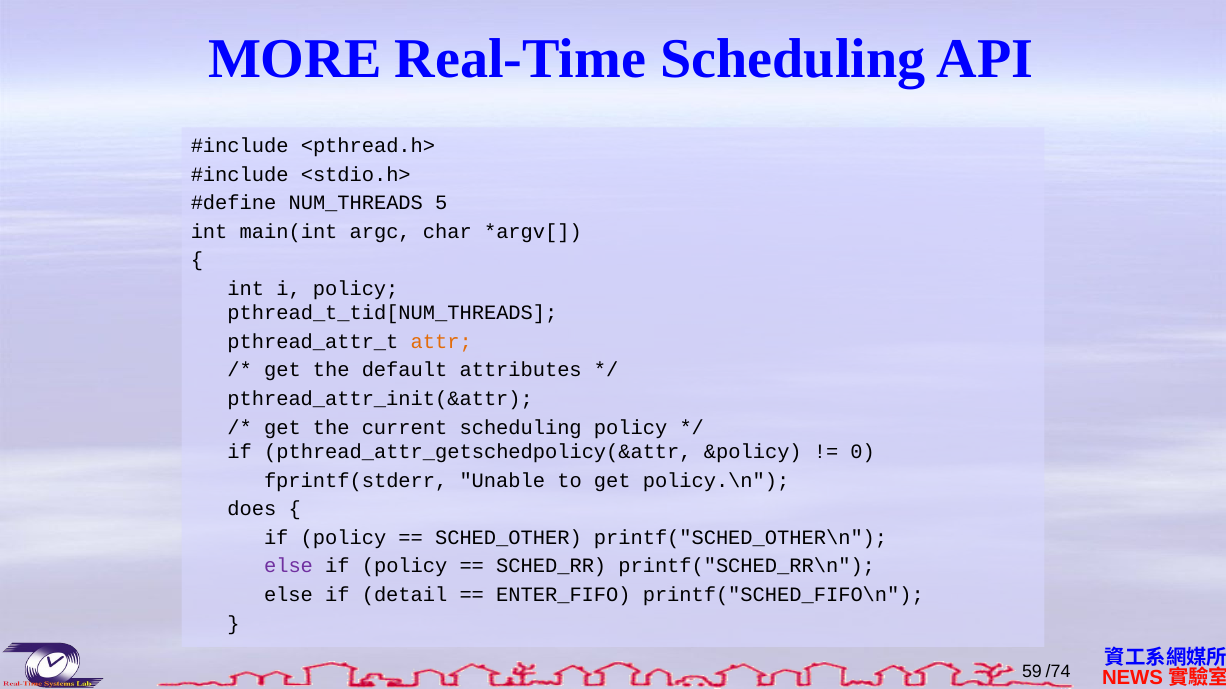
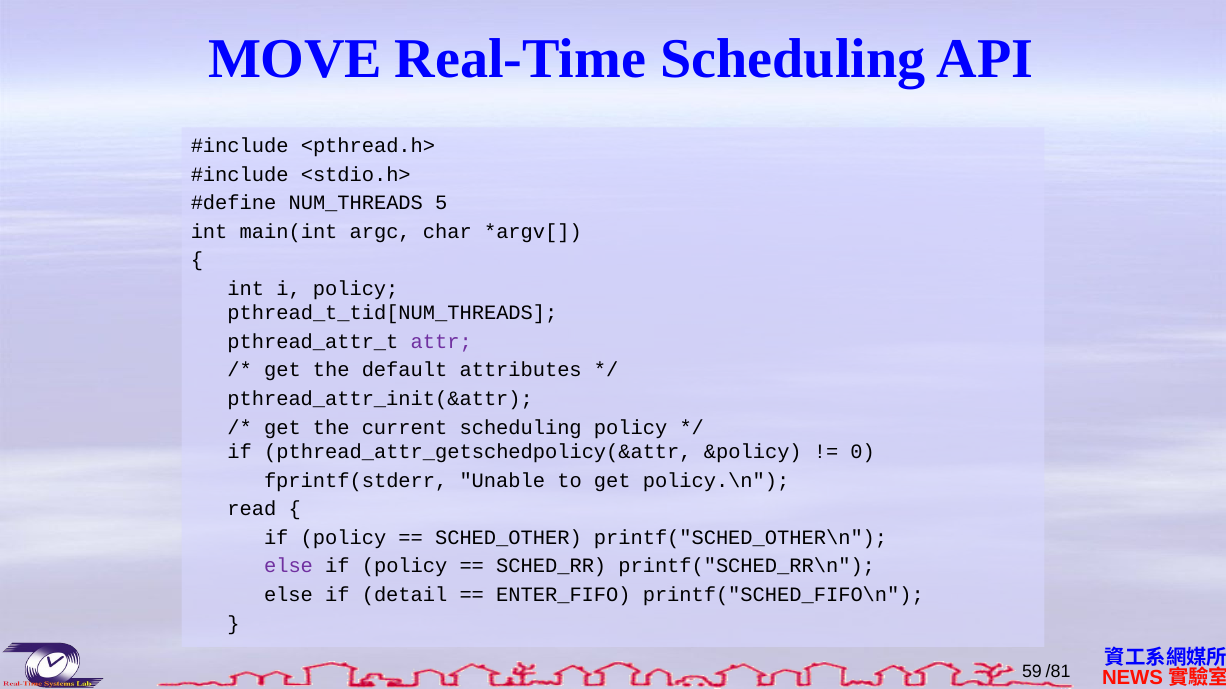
MORE: MORE -> MOVE (295, 59)
attr colour: orange -> purple (441, 342)
does: does -> read (252, 509)
/74: /74 -> /81 (1058, 673)
